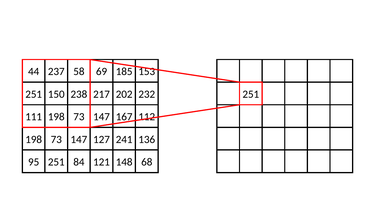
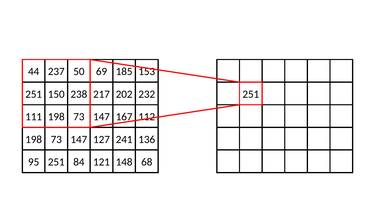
58: 58 -> 50 (79, 72)
